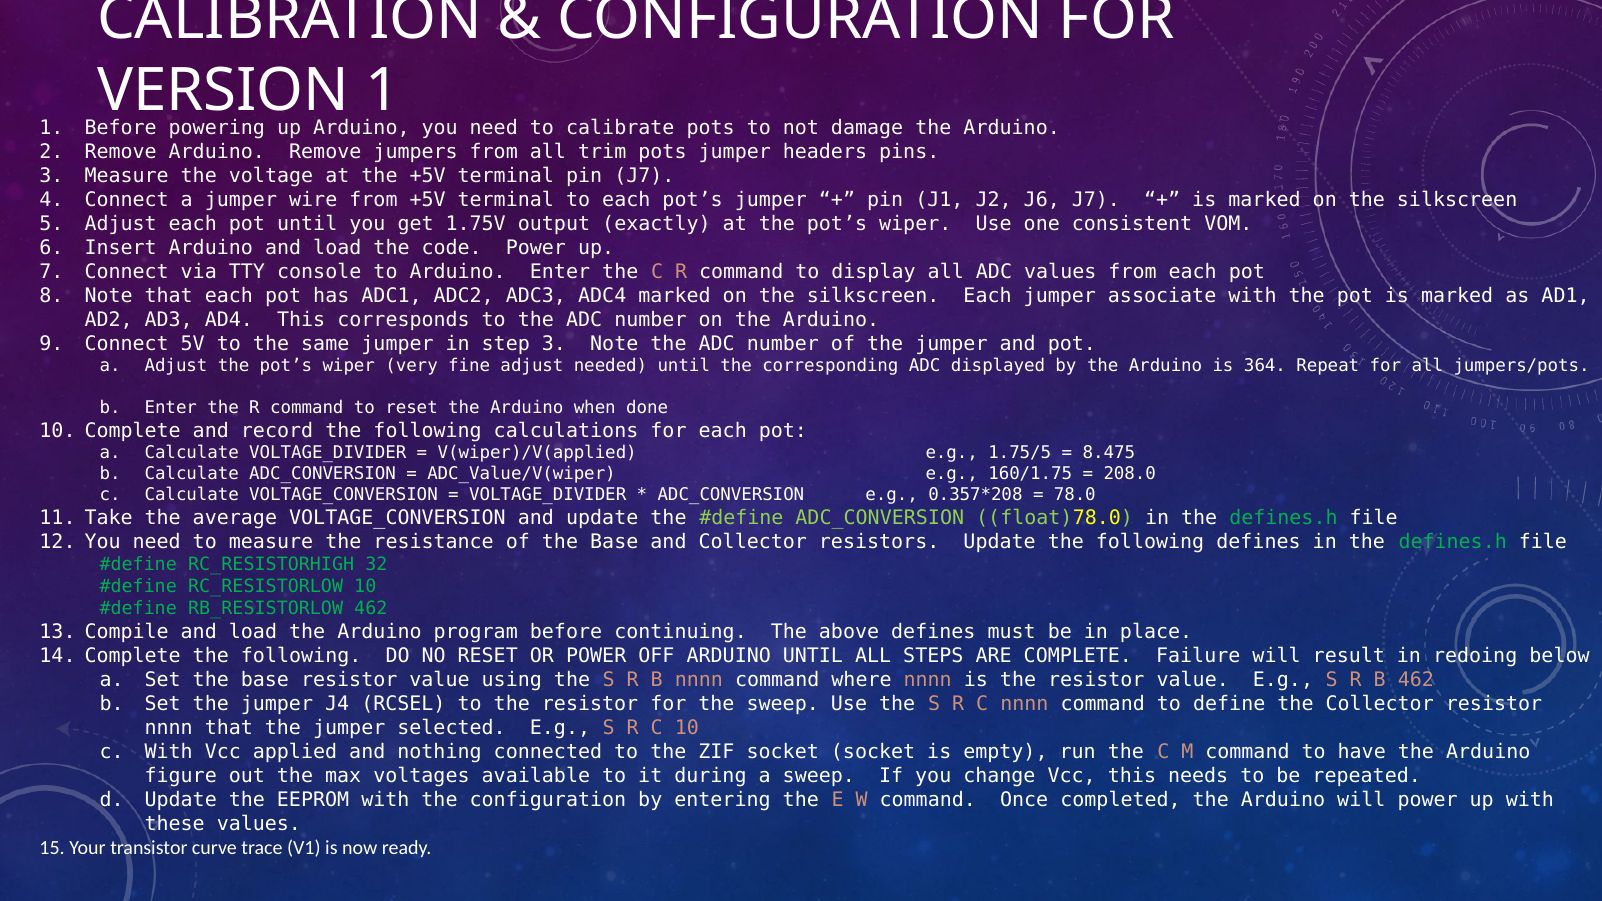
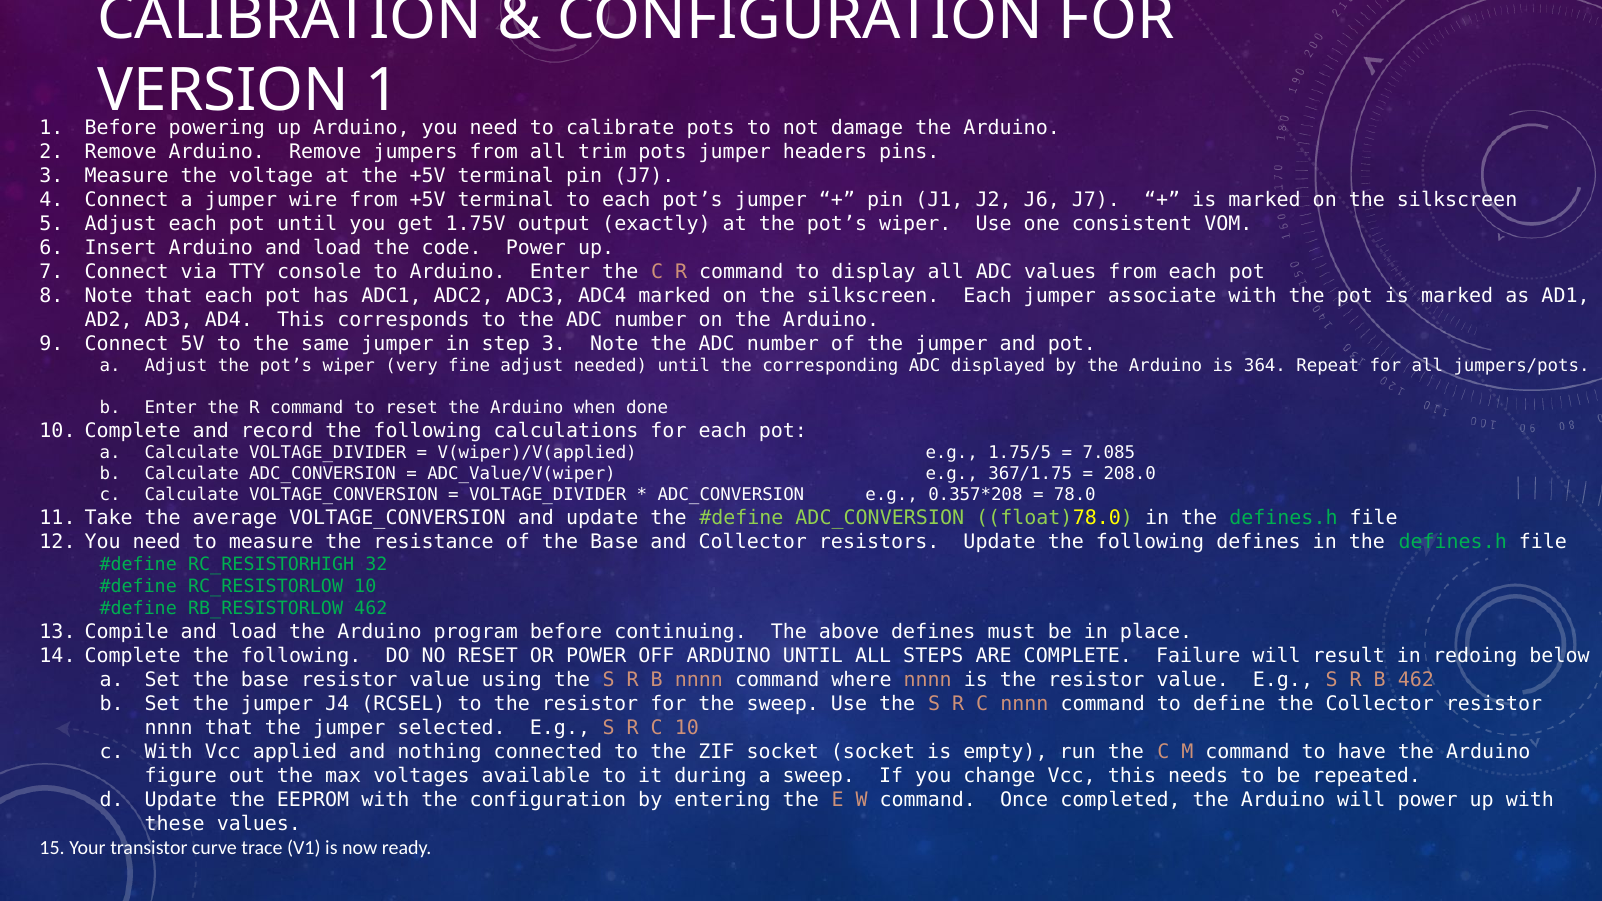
8.475: 8.475 -> 7.085 (1109, 453)
160/1.75: 160/1.75 -> 367/1.75 (1030, 474)
